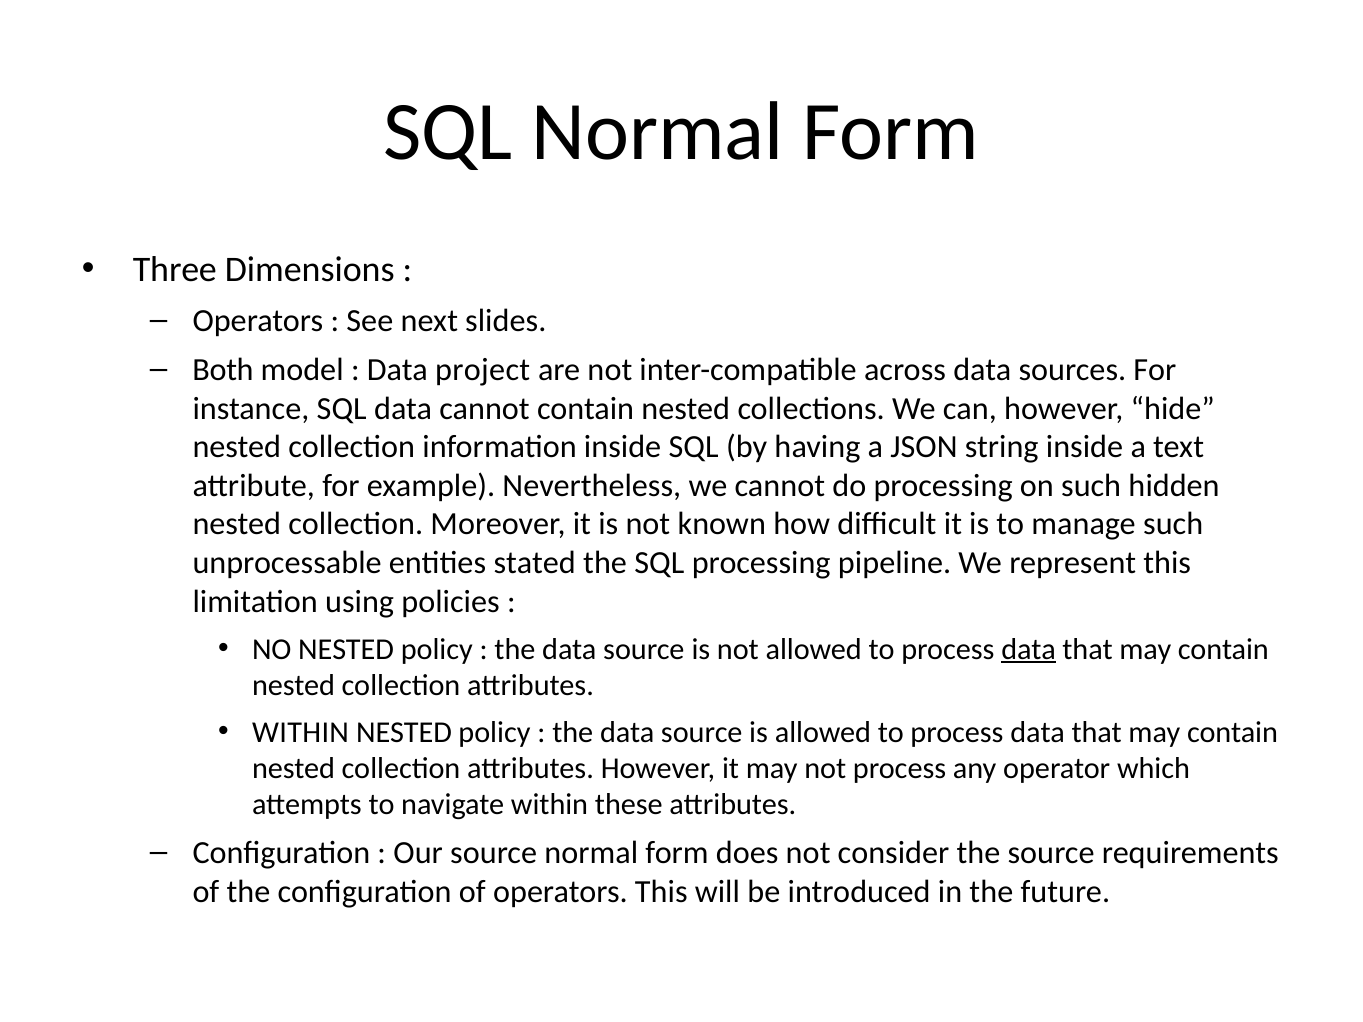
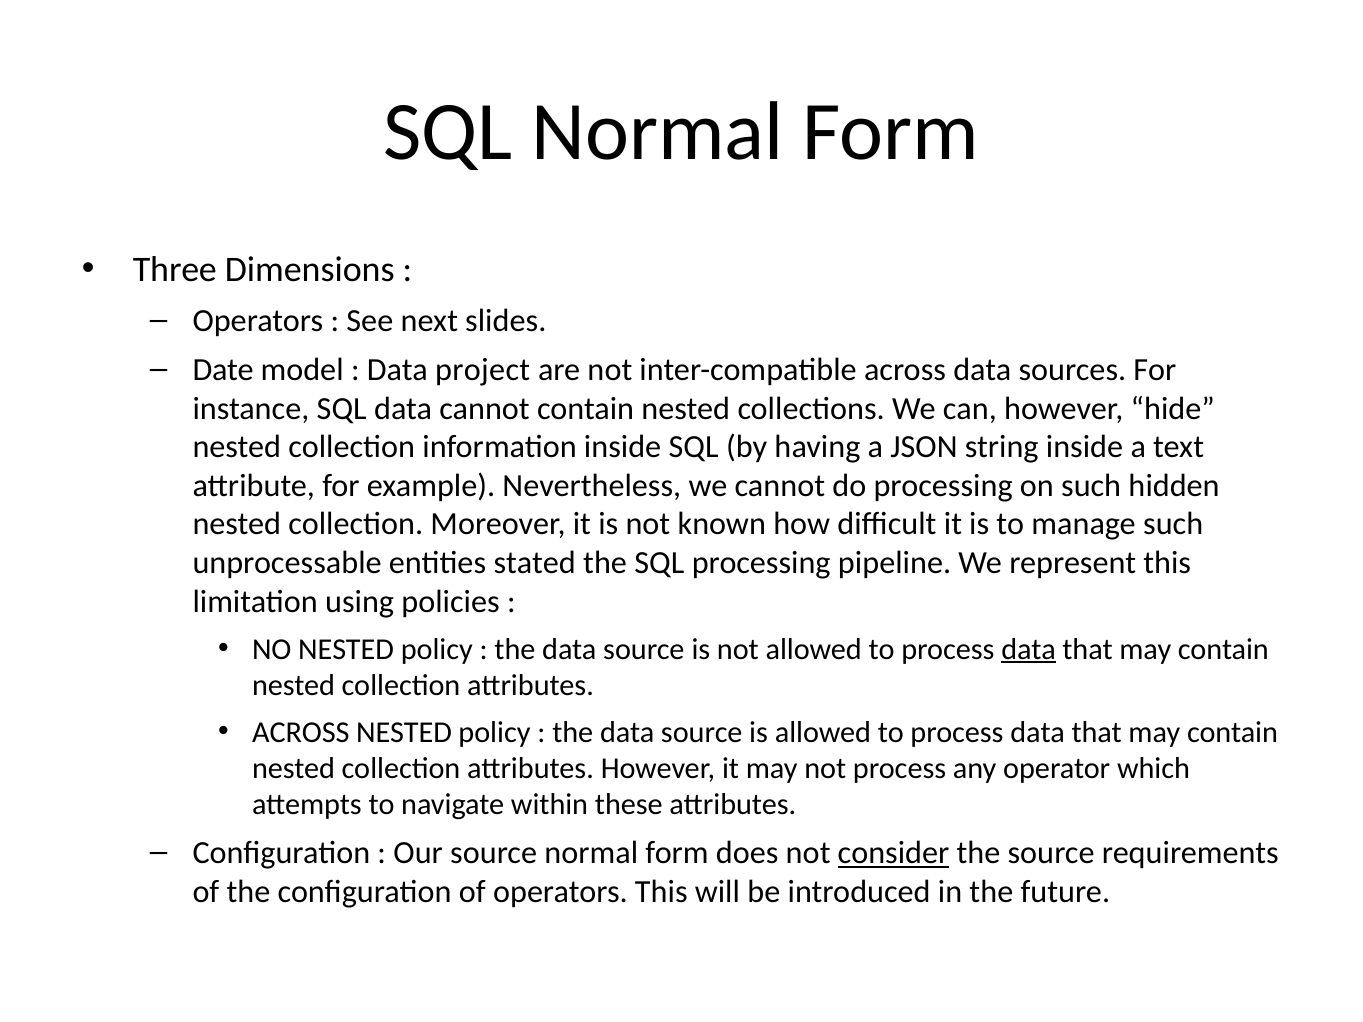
Both: Both -> Date (223, 370)
WITHIN: WITHIN -> ACROSS (301, 732)
consider underline: none -> present (893, 853)
